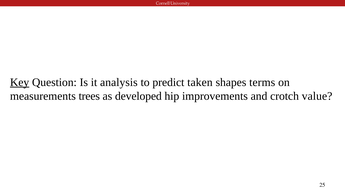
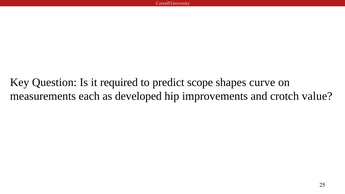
Key underline: present -> none (20, 82)
analysis: analysis -> required (119, 82)
taken: taken -> scope (200, 82)
terms: terms -> curve (262, 82)
trees: trees -> each (89, 96)
